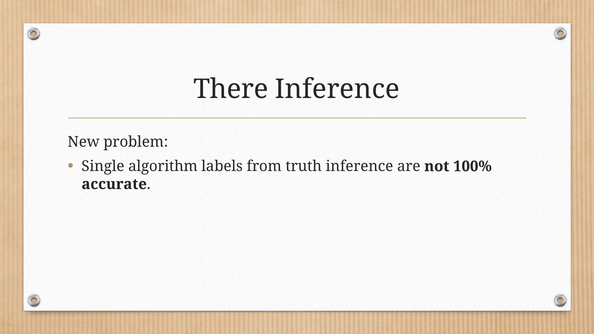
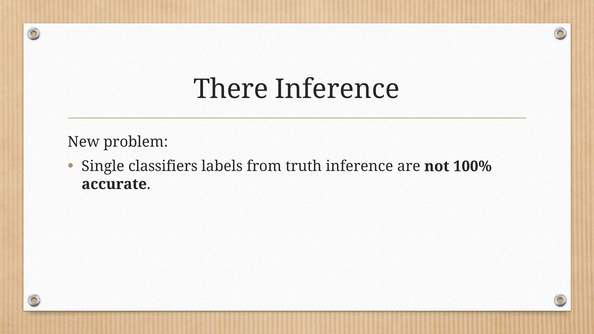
algorithm: algorithm -> classifiers (163, 166)
